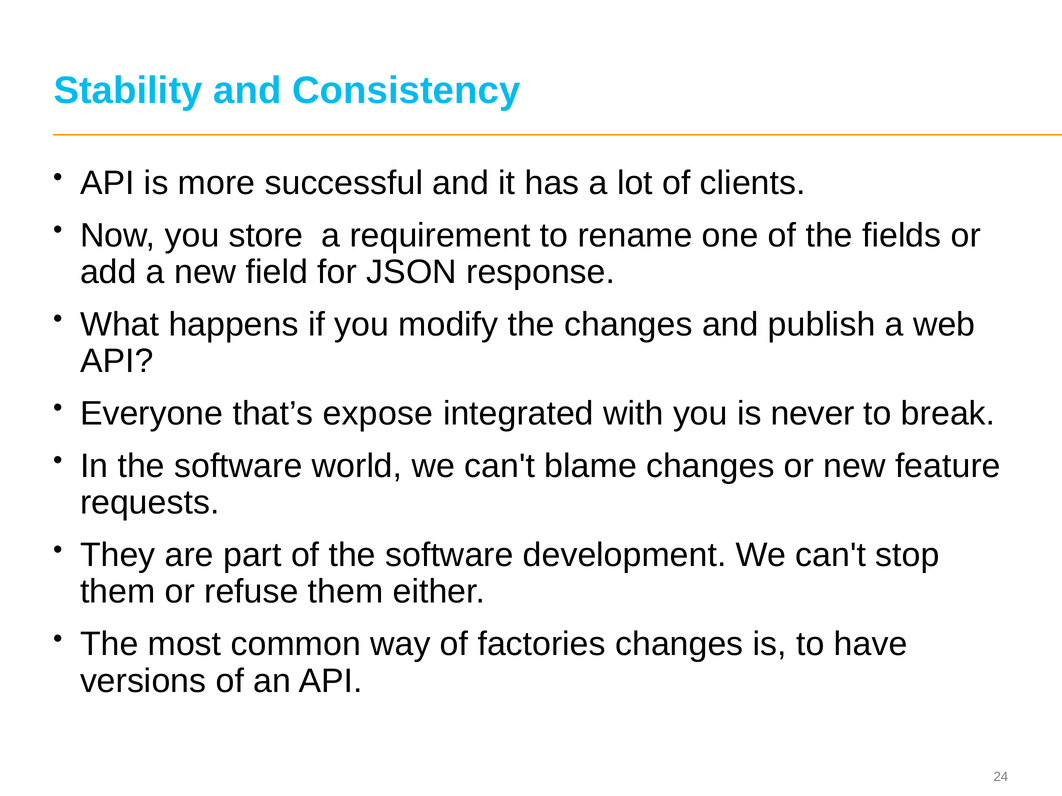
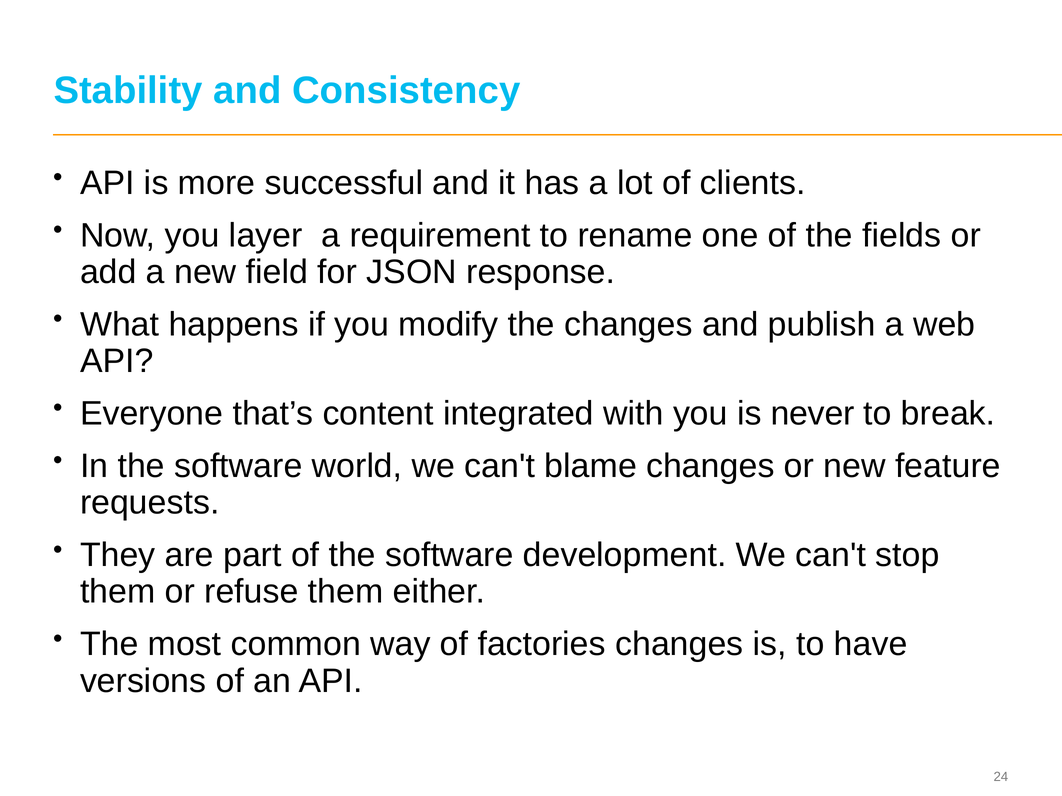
store: store -> layer (266, 236)
expose: expose -> content (378, 414)
